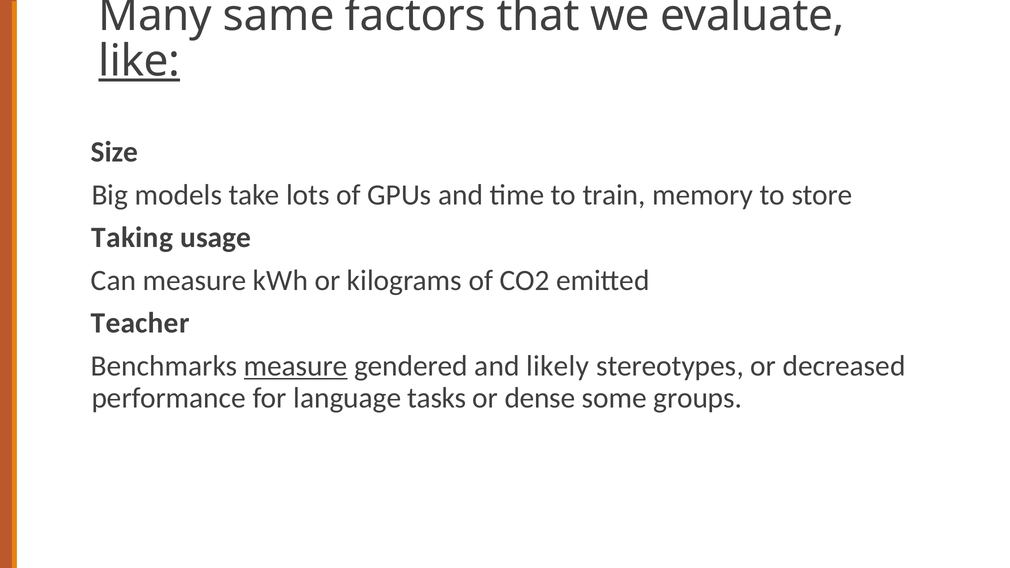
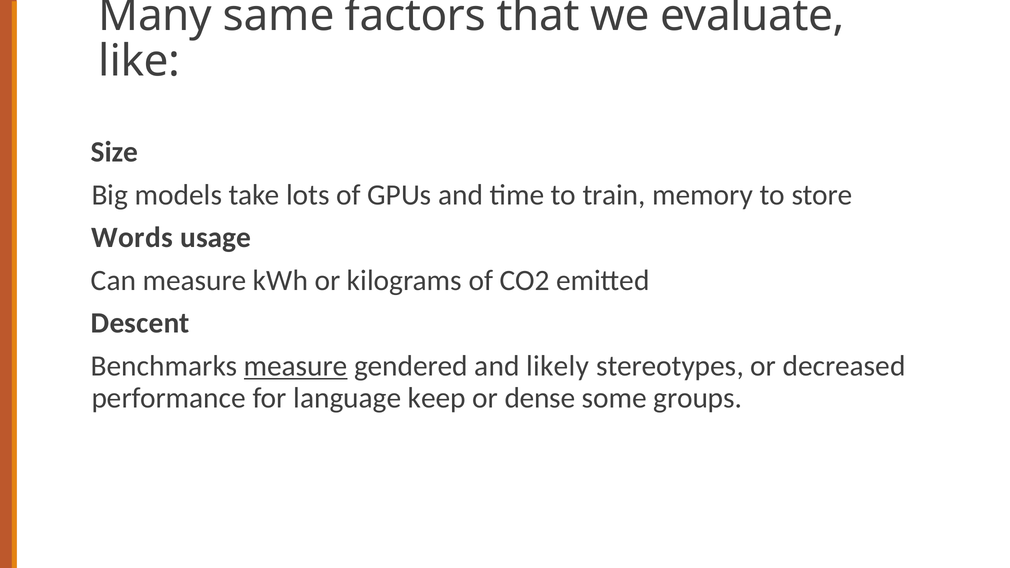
like underline: present -> none (139, 61)
Taking: Taking -> Words (132, 238)
Teacher: Teacher -> Descent (140, 323)
tasks: tasks -> keep (437, 398)
